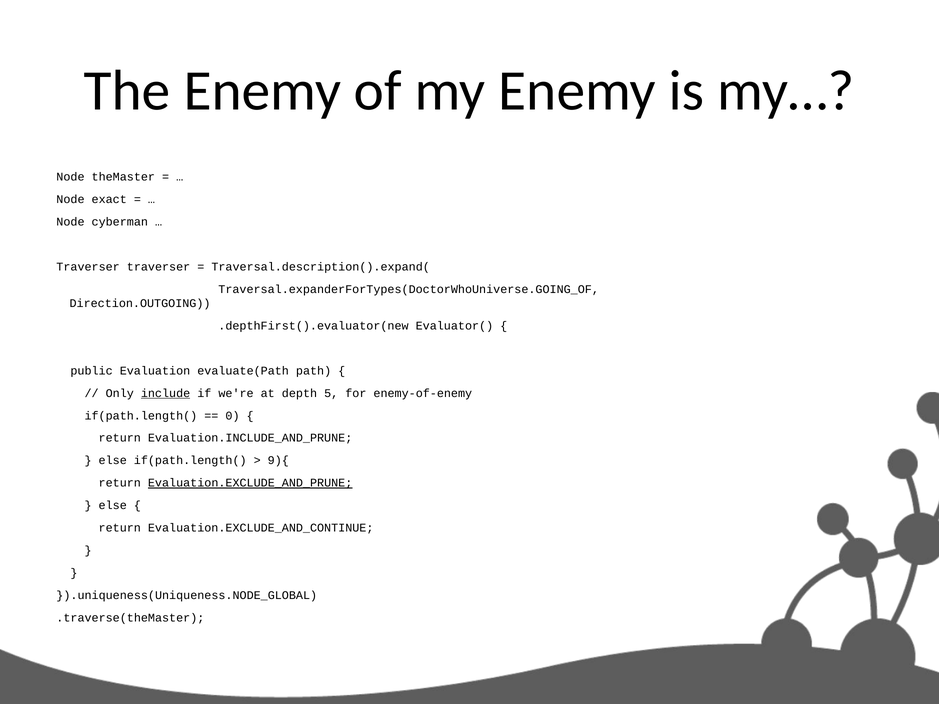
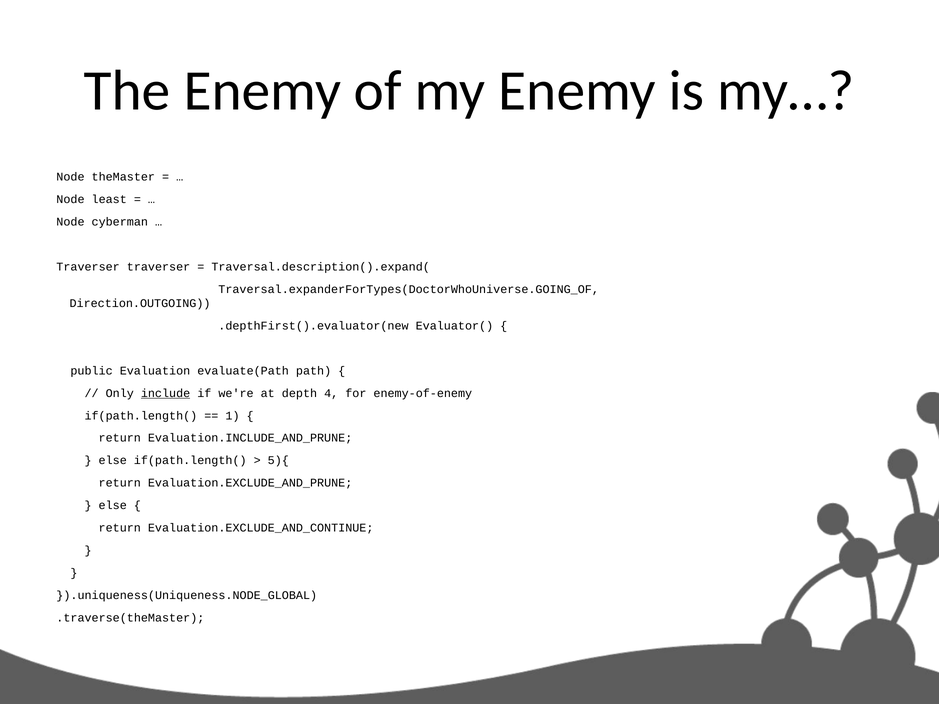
exact: exact -> least (109, 199)
5: 5 -> 4 (331, 393)
0: 0 -> 1 (233, 416)
9){: 9){ -> 5){ (278, 461)
Evaluation.EXCLUDE_AND_PRUNE underline: present -> none (250, 483)
